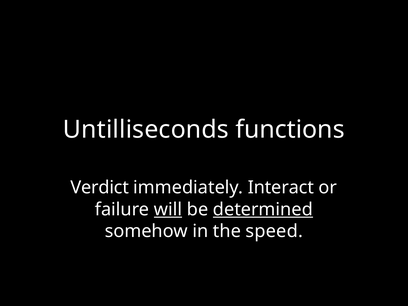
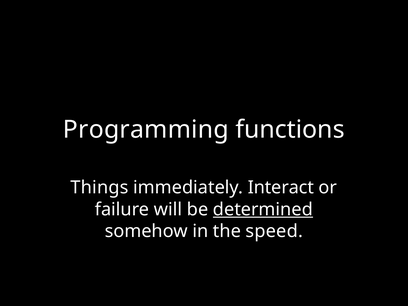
Untilliseconds: Untilliseconds -> Programming (146, 130)
Verdict: Verdict -> Things (100, 188)
will underline: present -> none (168, 209)
